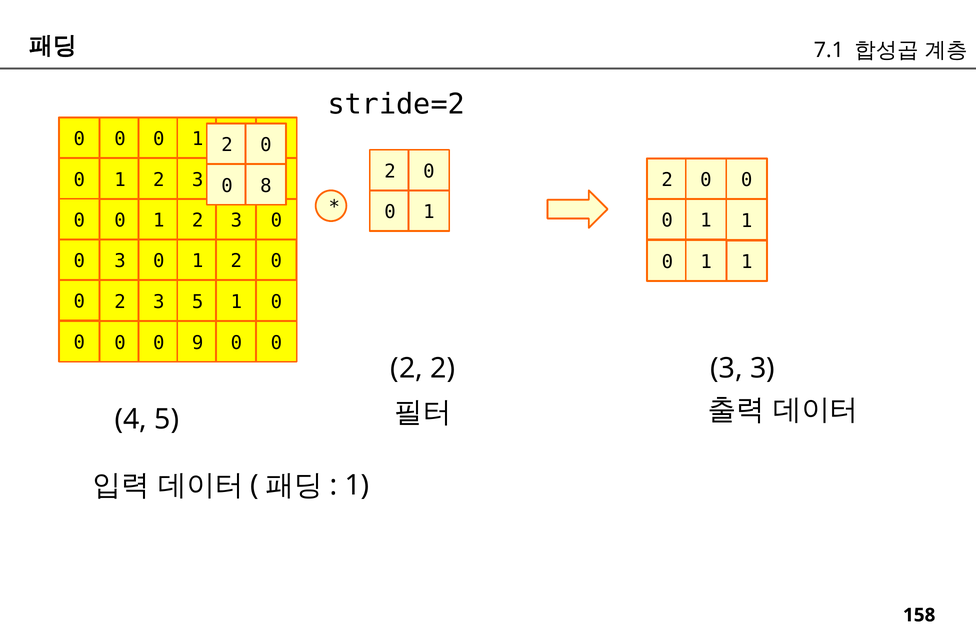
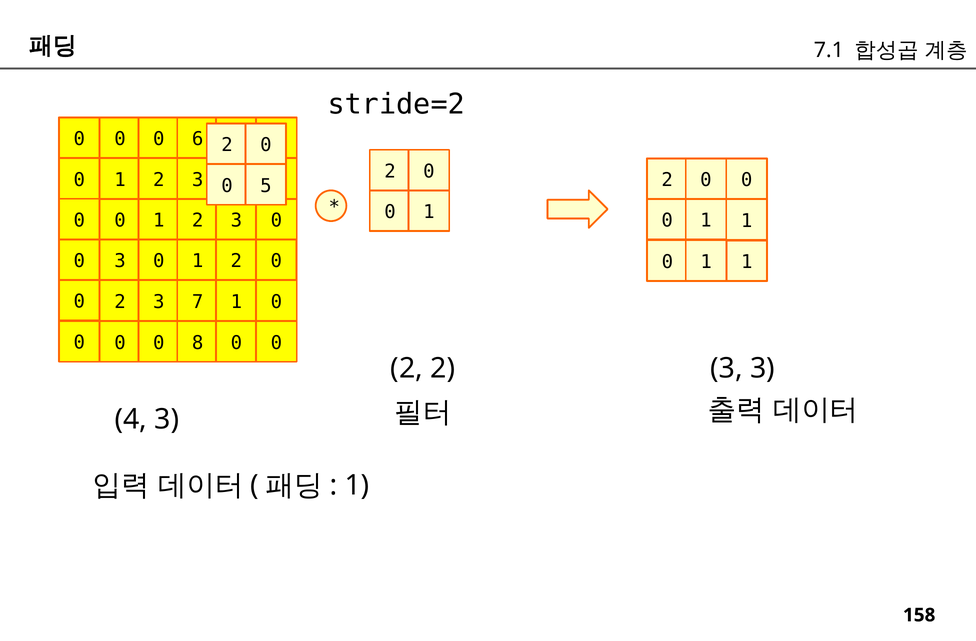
1: 1 -> 6 (198, 139)
8: 8 -> 5 (266, 186)
3 5: 5 -> 7 (198, 302)
9: 9 -> 8 (198, 343)
4 5: 5 -> 3 (167, 419)
